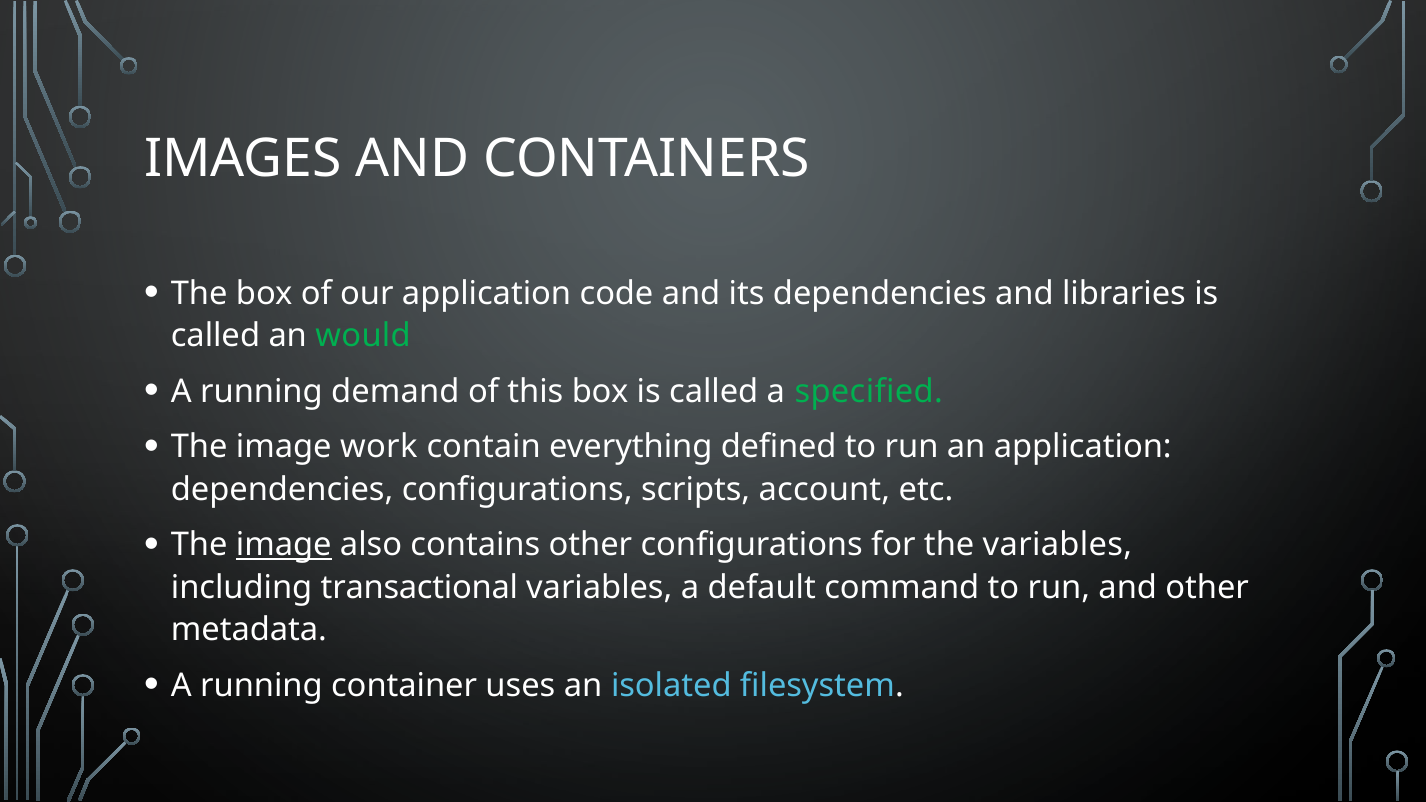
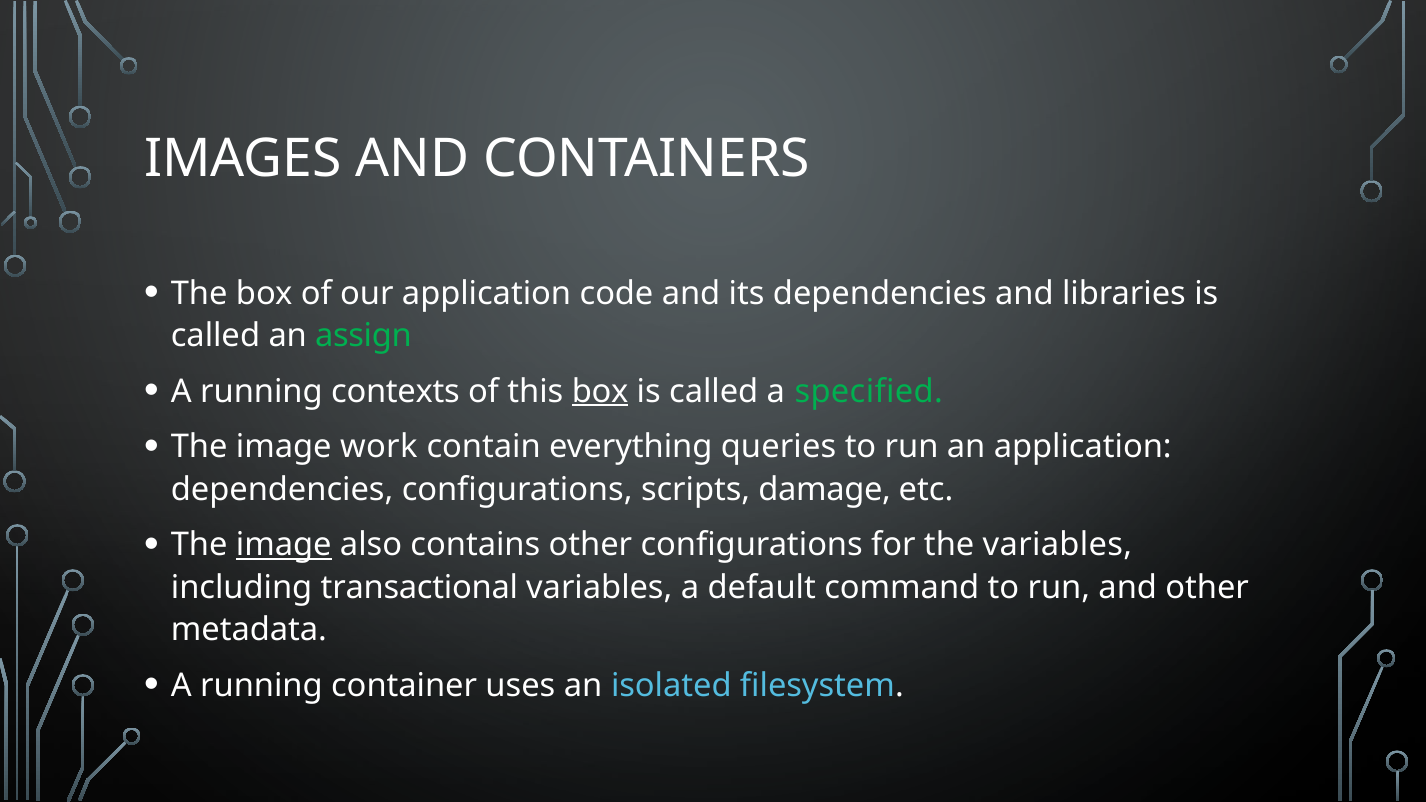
would: would -> assign (363, 336)
demand: demand -> contexts (395, 391)
box underline: none -> present (600, 391)
defined: defined -> queries (778, 447)
account: account -> damage (825, 489)
